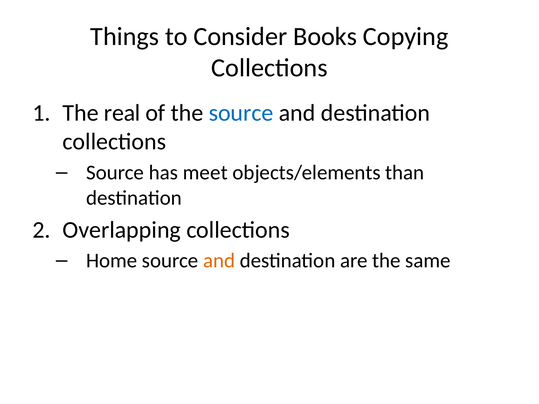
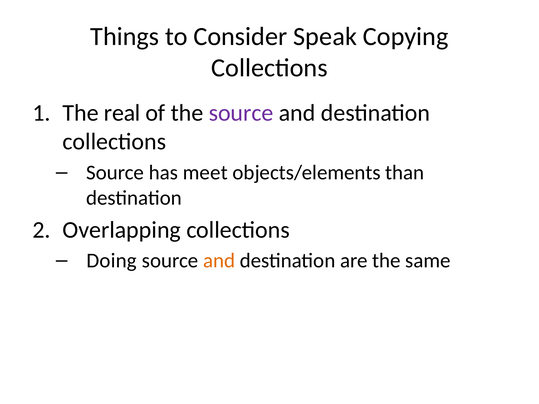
Books: Books -> Speak (325, 36)
source colour: blue -> purple (241, 113)
Home: Home -> Doing (112, 261)
